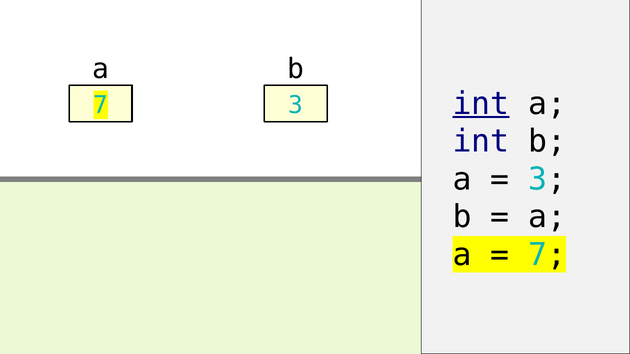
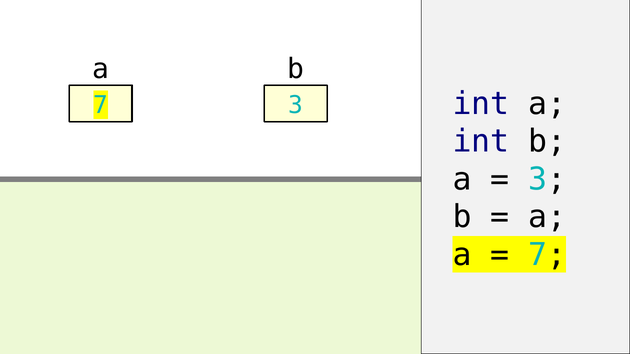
int underline: present -> none (481, 104)
